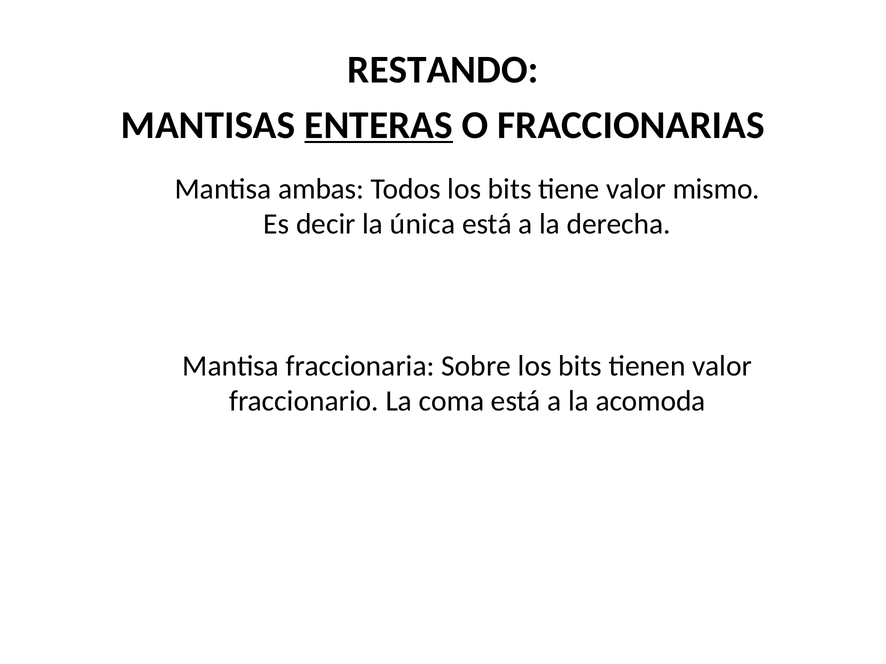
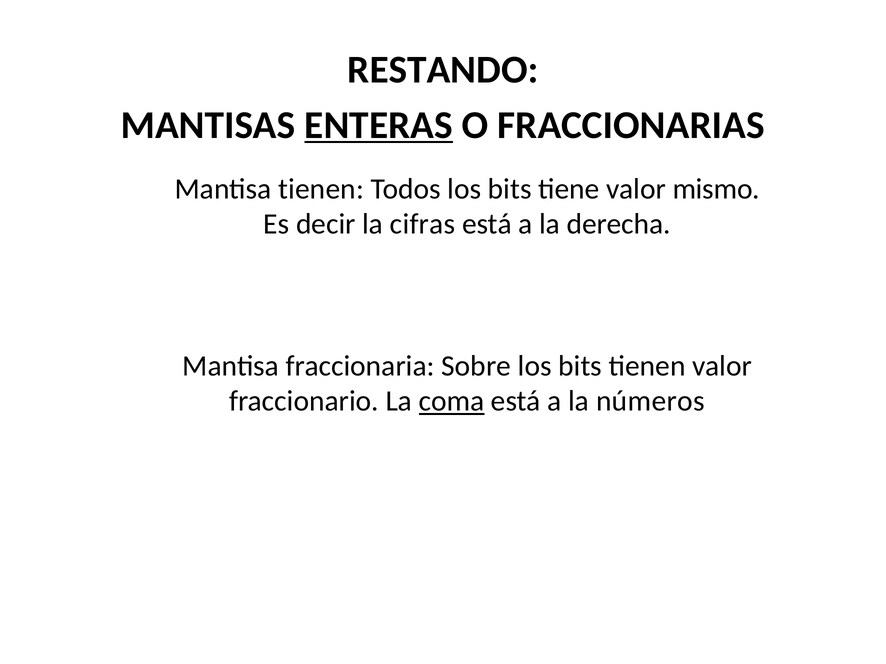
Mantisa ambas: ambas -> tienen (321, 189)
única: única -> cifras (423, 224)
coma underline: none -> present (452, 402)
acomoda: acomoda -> números (650, 402)
